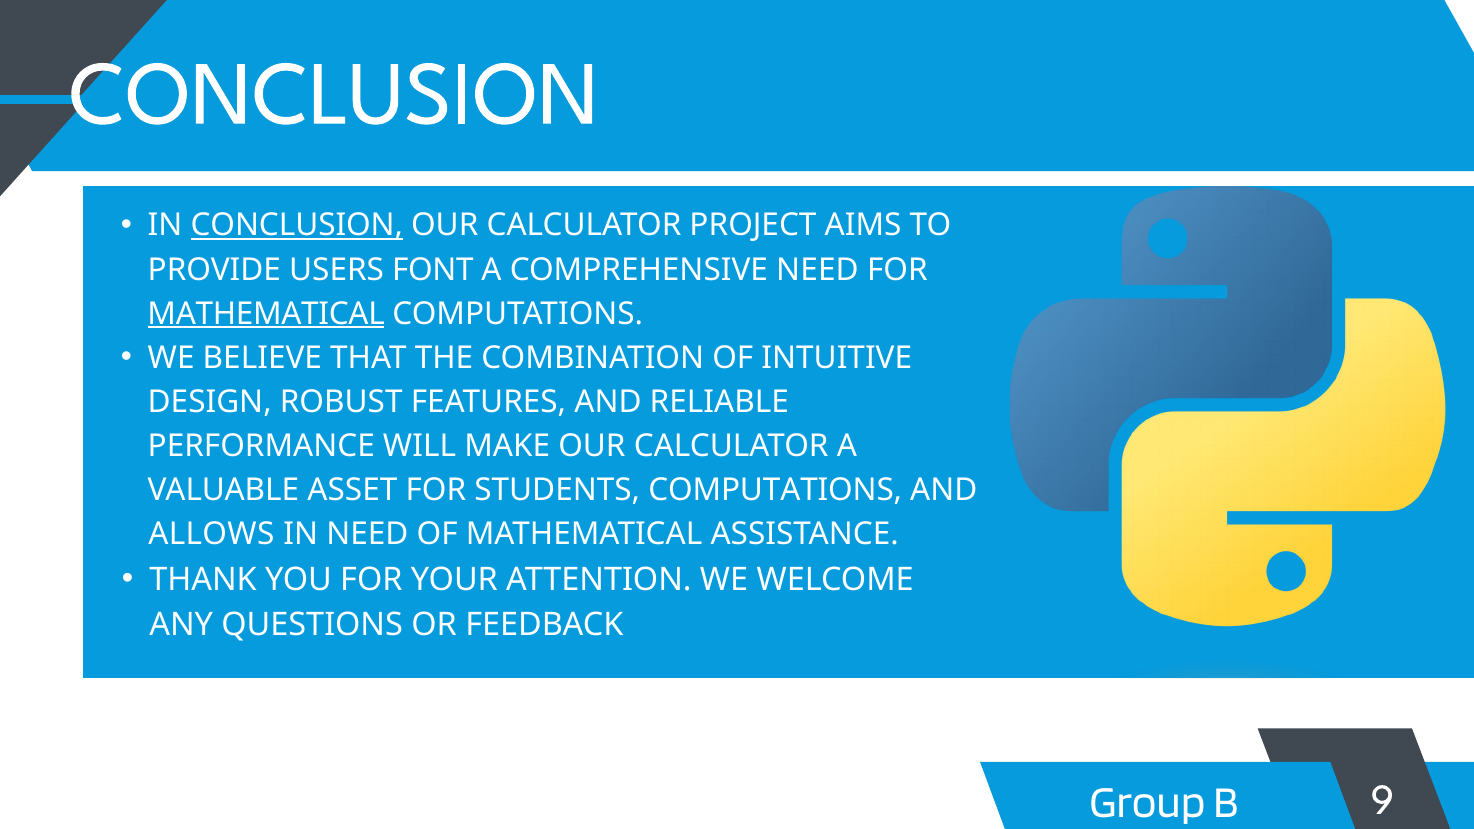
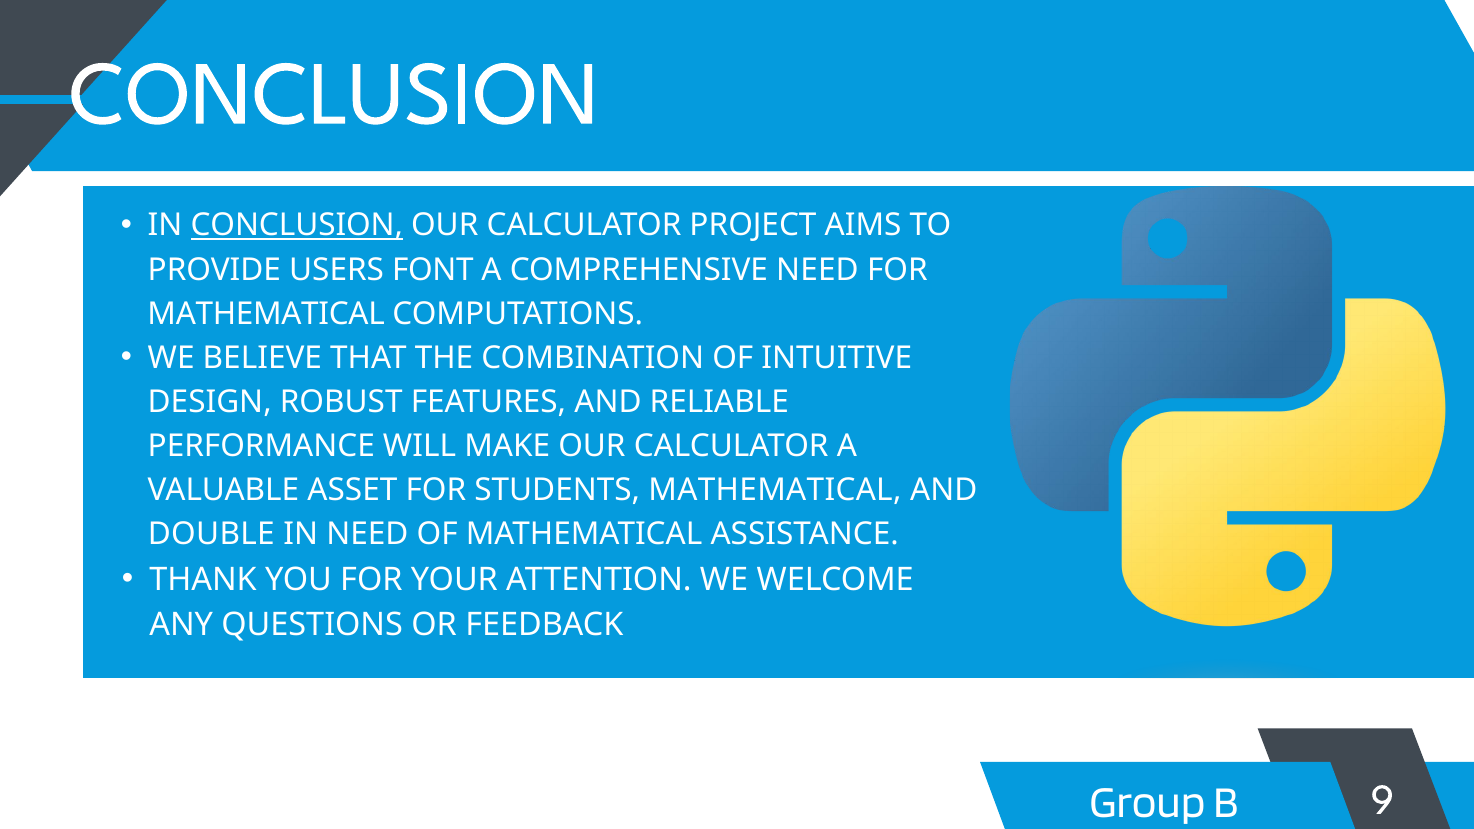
MATHEMATICAL underline: present -> none (266, 314)
STUDENTS COMPUTATIONS: COMPUTATIONS -> MATHEMATICAL (775, 490)
ALLOWS: ALLOWS -> DOUBLE (211, 534)
